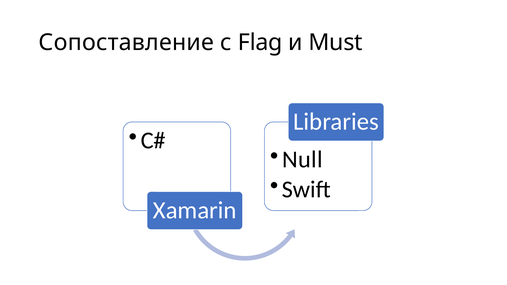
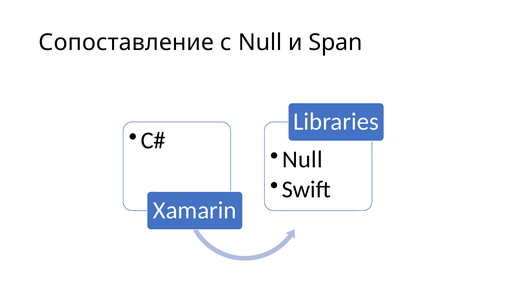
с Flag: Flag -> Null (260, 43)
Must: Must -> Span (336, 43)
